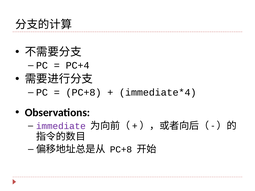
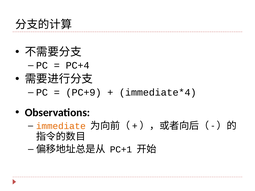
PC+8: PC+8 -> PC+9 (84, 93)
immediate colour: purple -> orange (61, 126)
PC+8: PC+8 -> PC+1 (121, 150)
